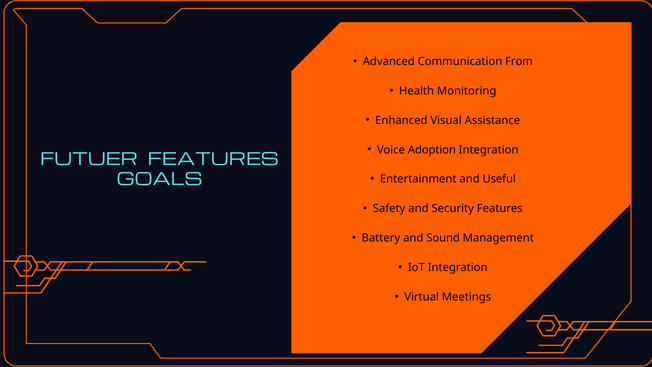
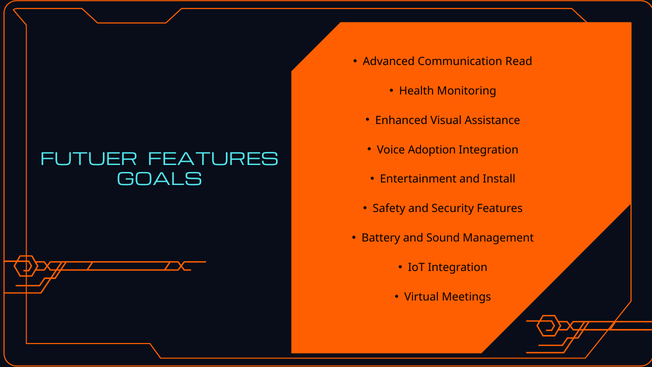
From: From -> Read (519, 61)
Useful: Useful -> Install (499, 179)
